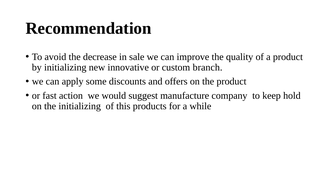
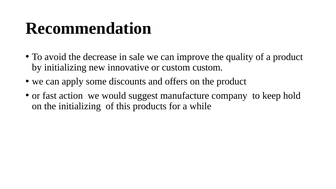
custom branch: branch -> custom (208, 67)
